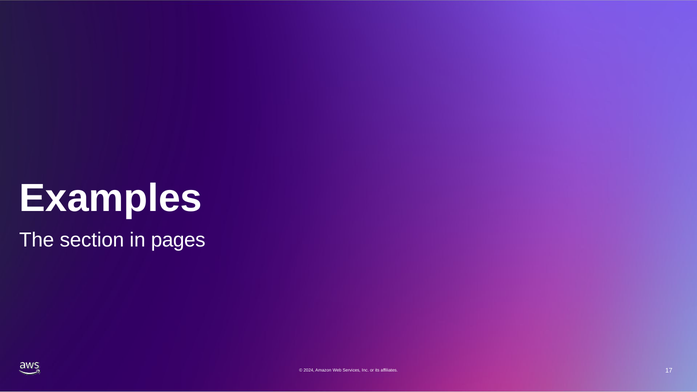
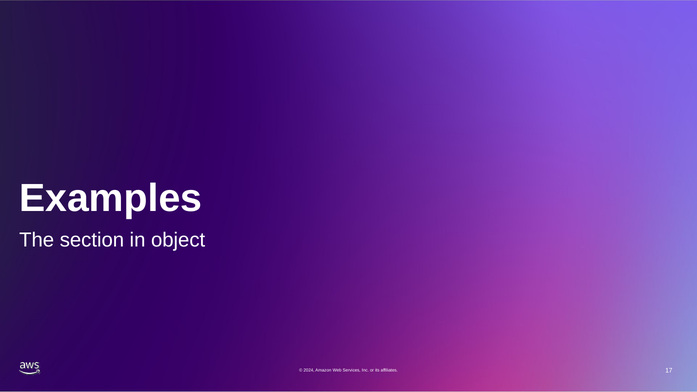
pages: pages -> object (178, 240)
